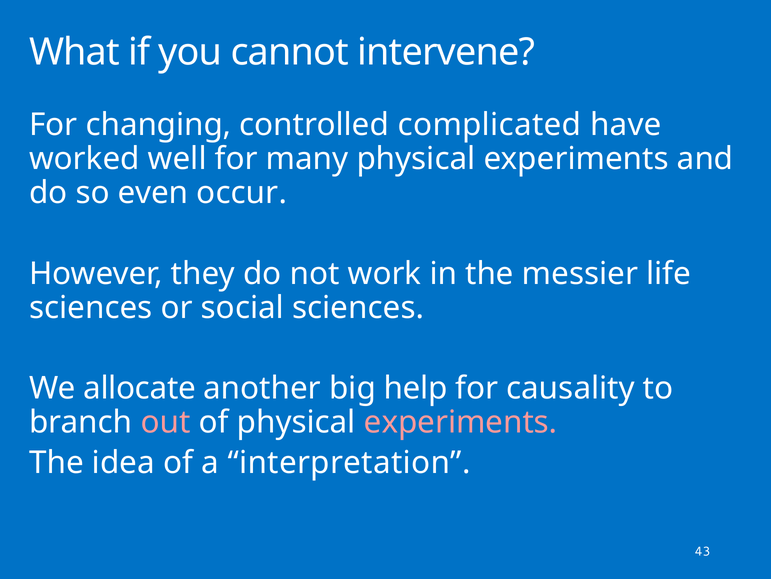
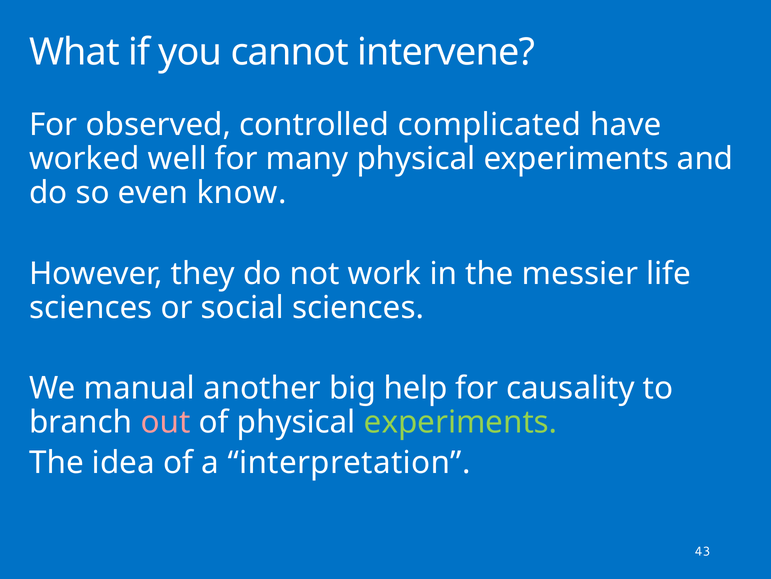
changing: changing -> observed (158, 125)
occur: occur -> know (242, 193)
allocate: allocate -> manual (139, 388)
experiments colour: pink -> light green (461, 422)
